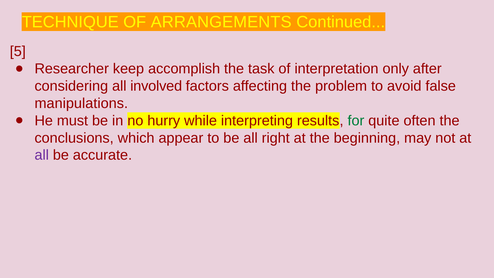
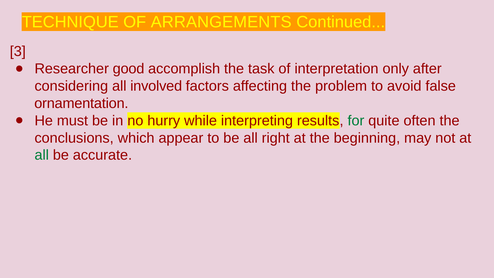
5: 5 -> 3 (18, 51)
keep: keep -> good (129, 69)
manipulations: manipulations -> ornamentation (81, 103)
all colour: purple -> green (42, 155)
